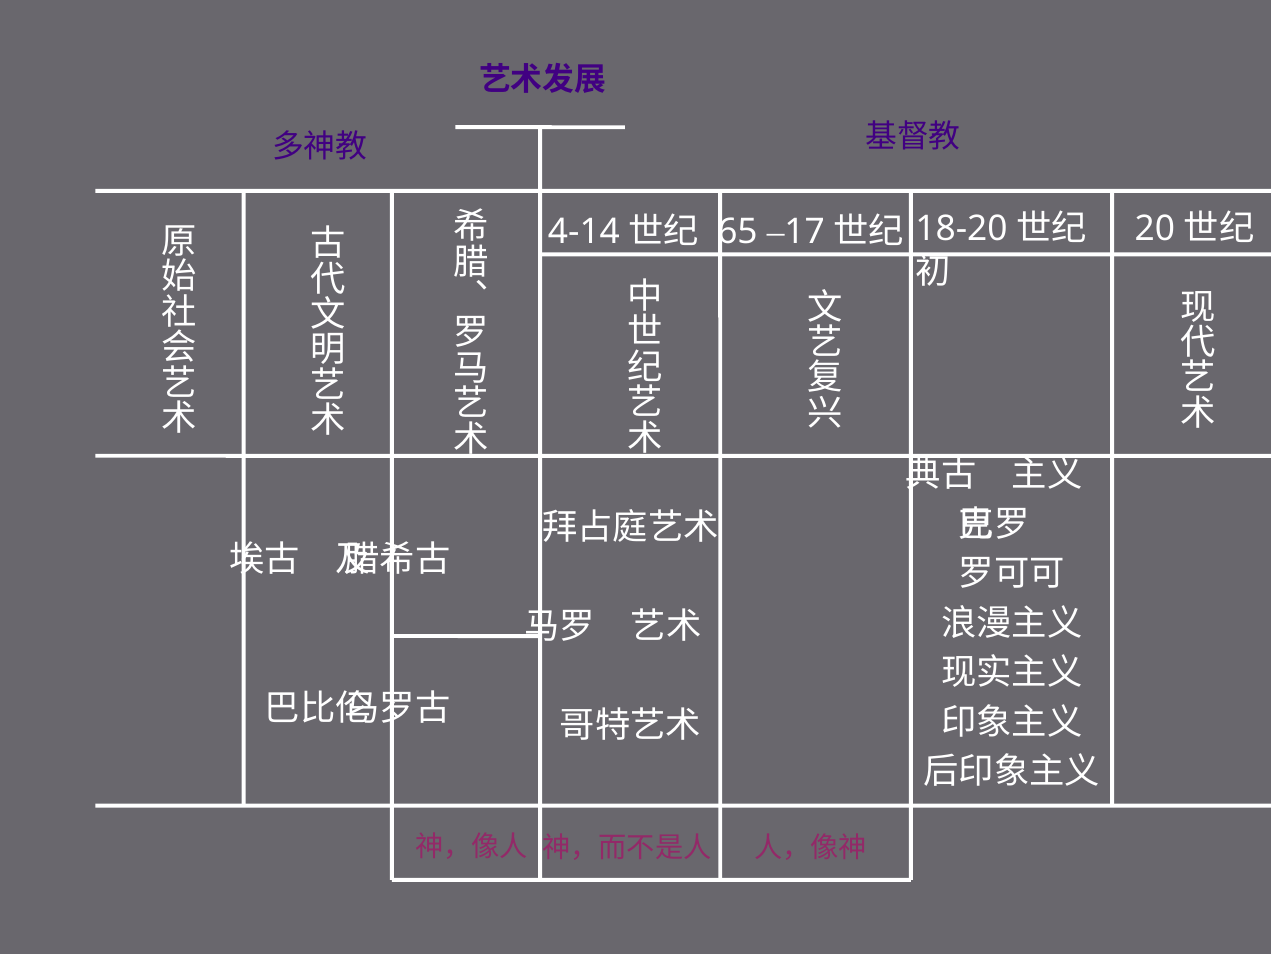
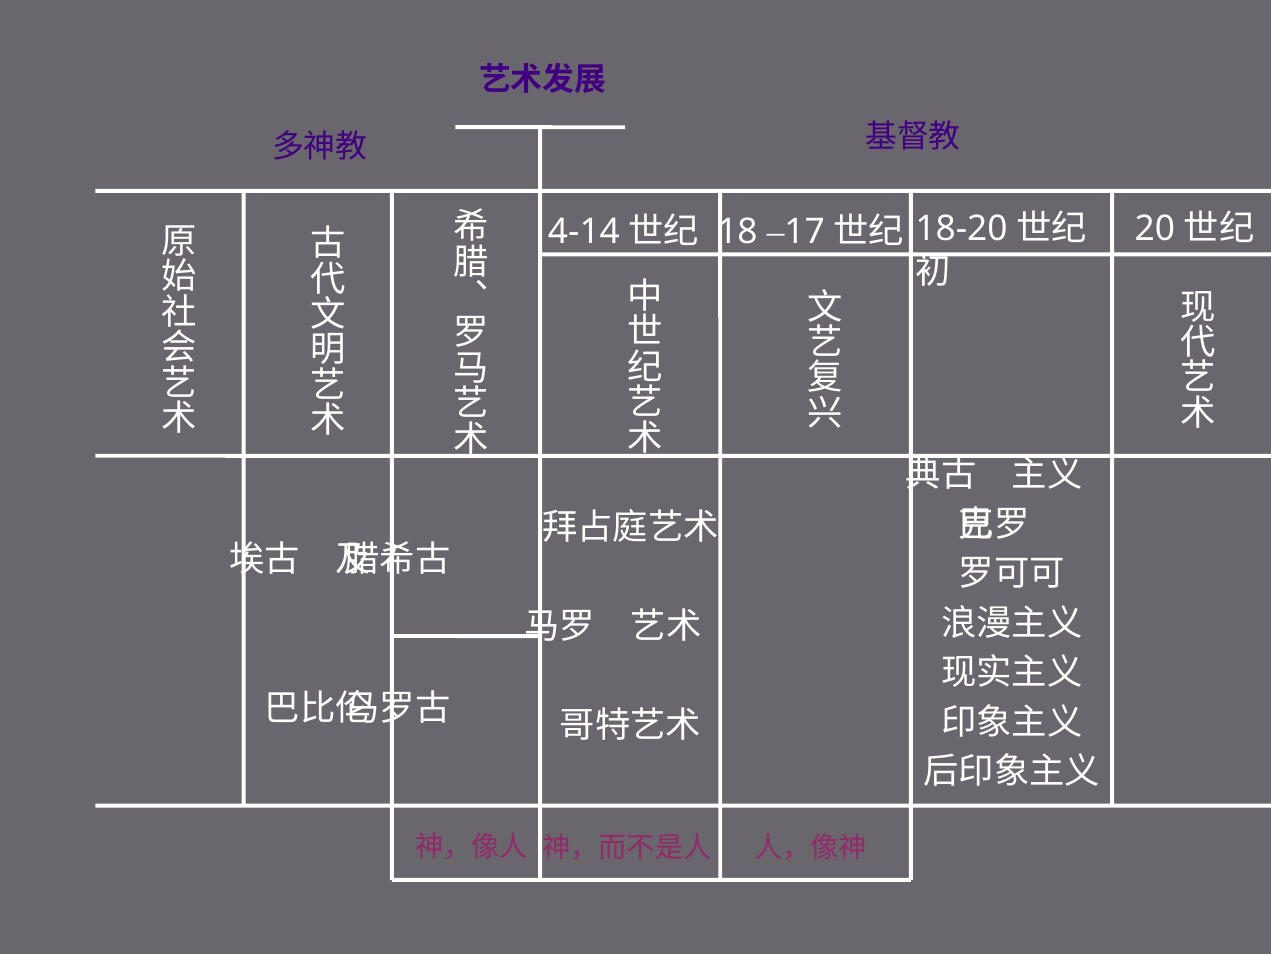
65: 65 -> 18 (737, 231)
